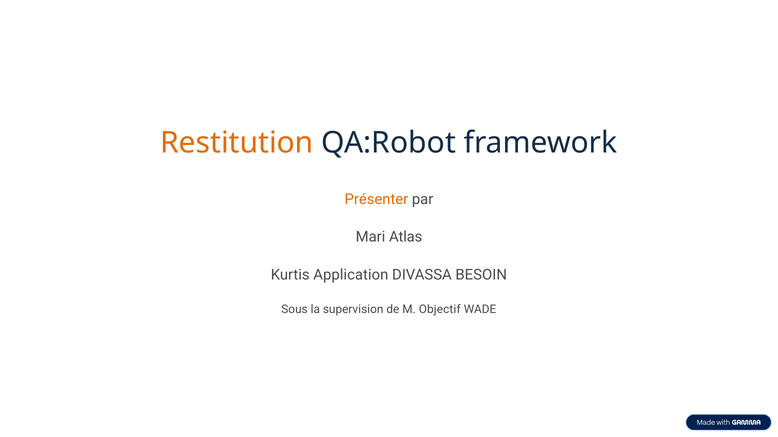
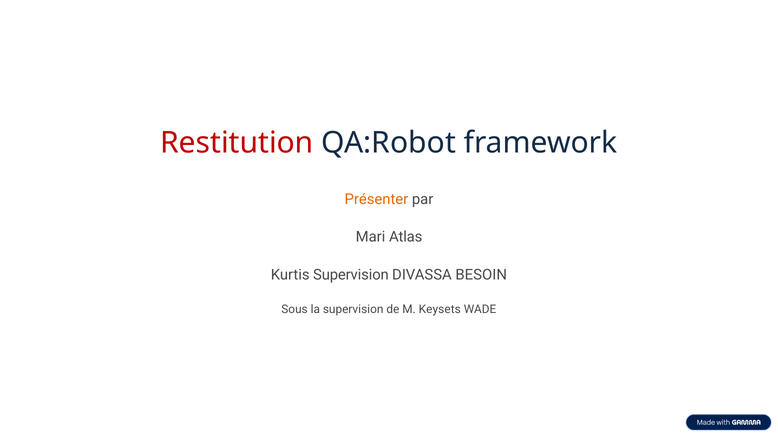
Restitution colour: orange -> red (237, 143)
Kurtis Application: Application -> Supervision (351, 275)
Objectif: Objectif -> Keysets (440, 310)
